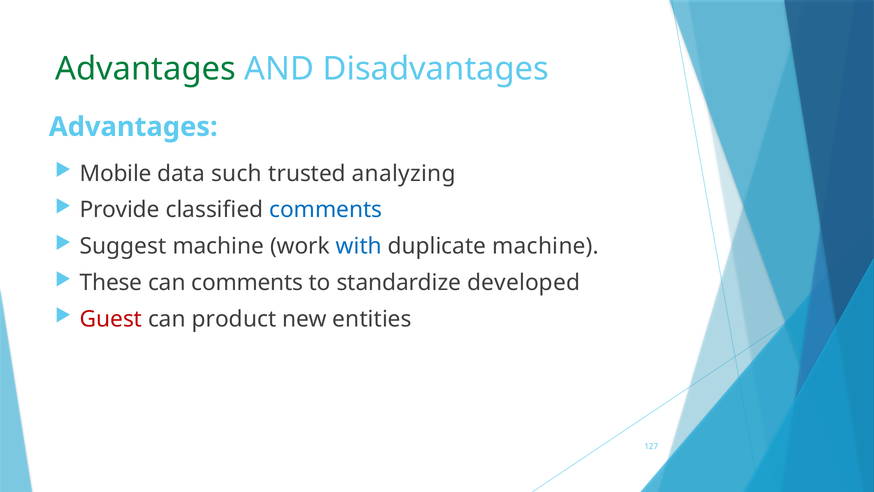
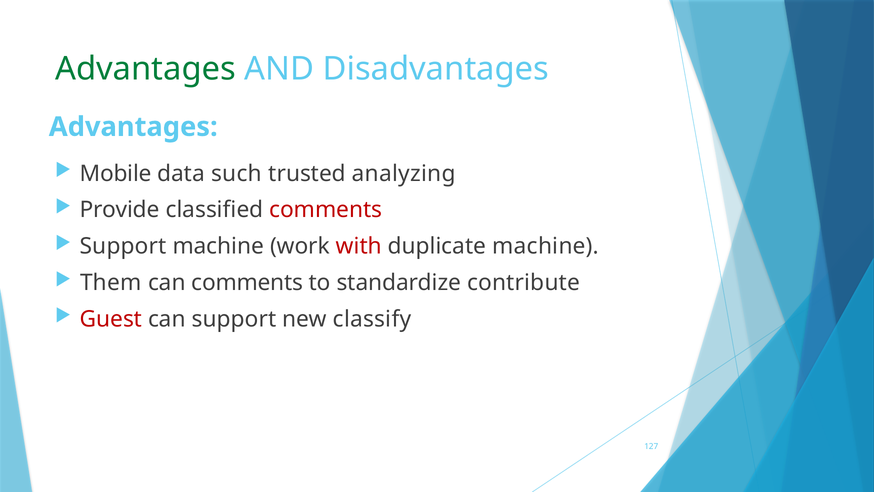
comments colour: blue -> red (326, 210)
Suggest: Suggest -> Support (123, 246)
with colour: blue -> red (359, 246)
These: These -> Them (111, 283)
developed: developed -> contribute (524, 283)
can product: product -> support (234, 319)
entities: entities -> classify (372, 319)
